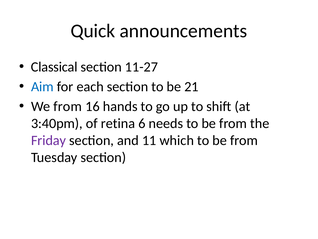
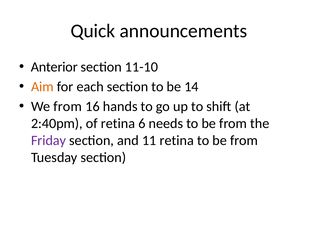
Classical: Classical -> Anterior (54, 67)
11-27: 11-27 -> 11-10 (141, 67)
Aim colour: blue -> orange (42, 87)
21: 21 -> 14 (191, 87)
3:40pm: 3:40pm -> 2:40pm (57, 123)
11 which: which -> retina (177, 140)
